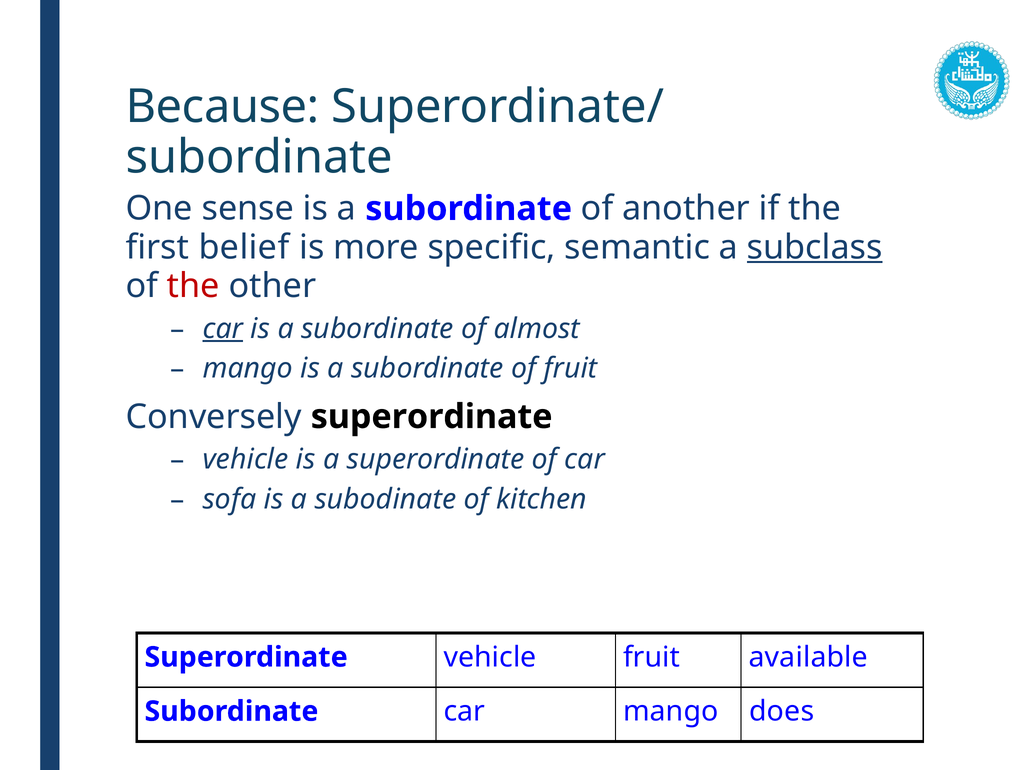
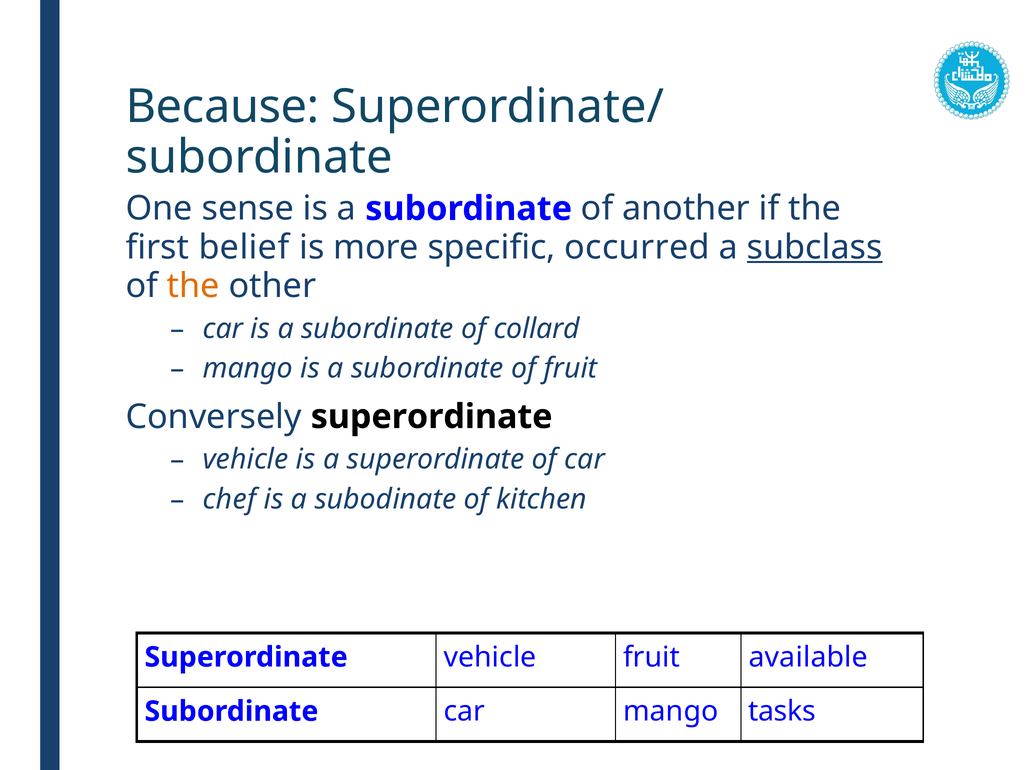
semantic: semantic -> occurred (637, 247)
the colour: red -> orange (193, 286)
car underline: present -> none (223, 329)
almost: almost -> collard (537, 329)
sofa: sofa -> chef (229, 499)
does: does -> tasks (782, 711)
